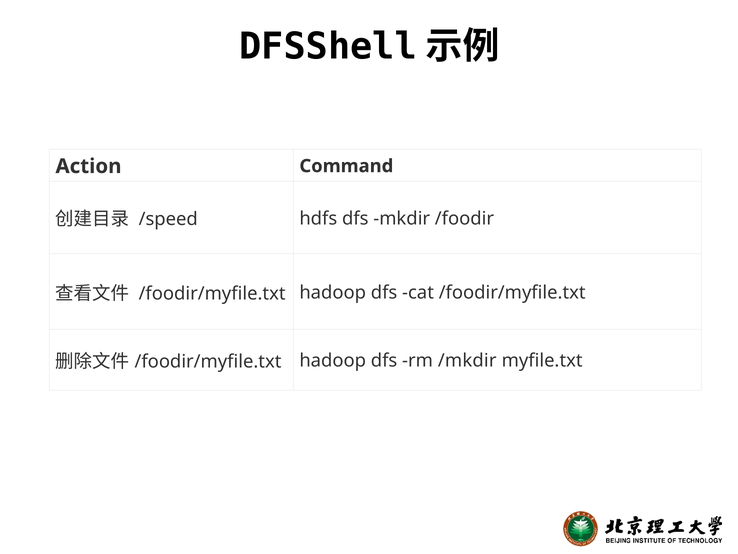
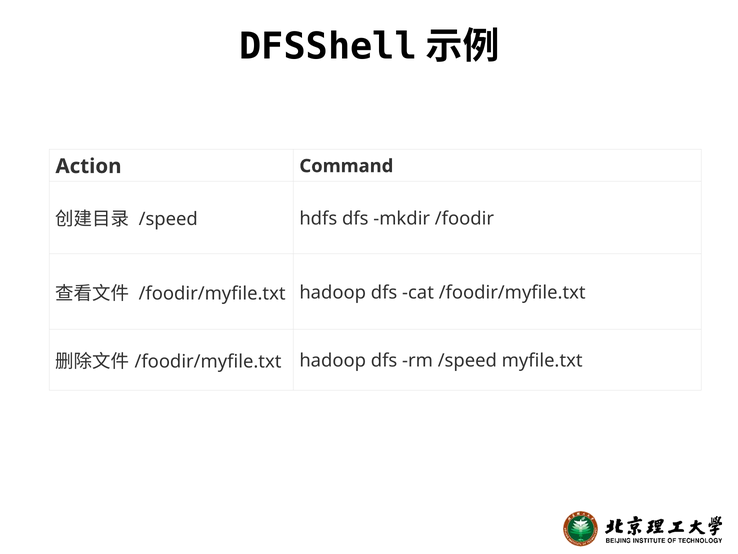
rm /mkdir: /mkdir -> /speed (467, 360)
